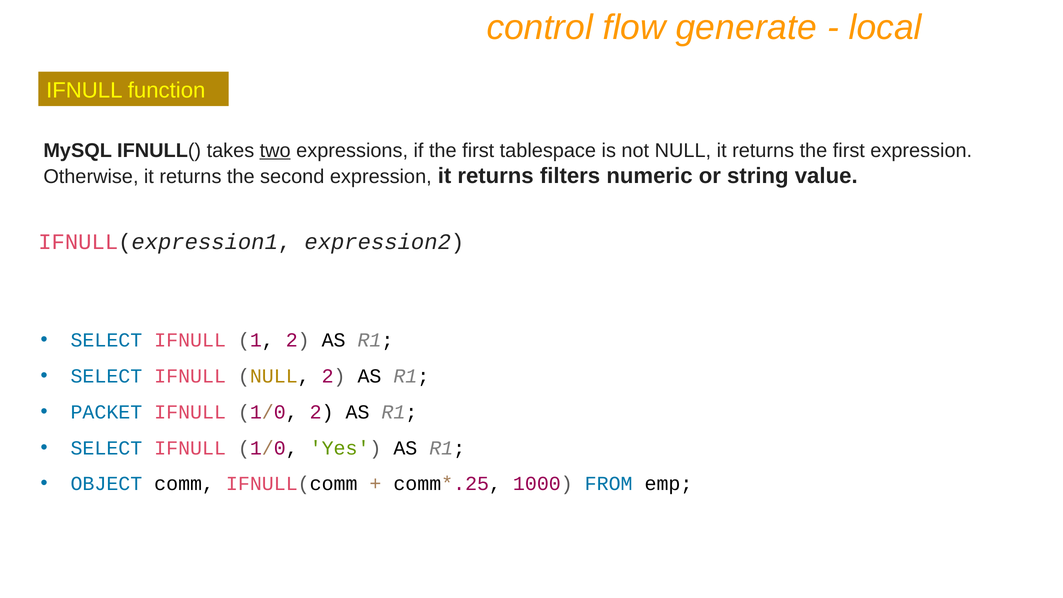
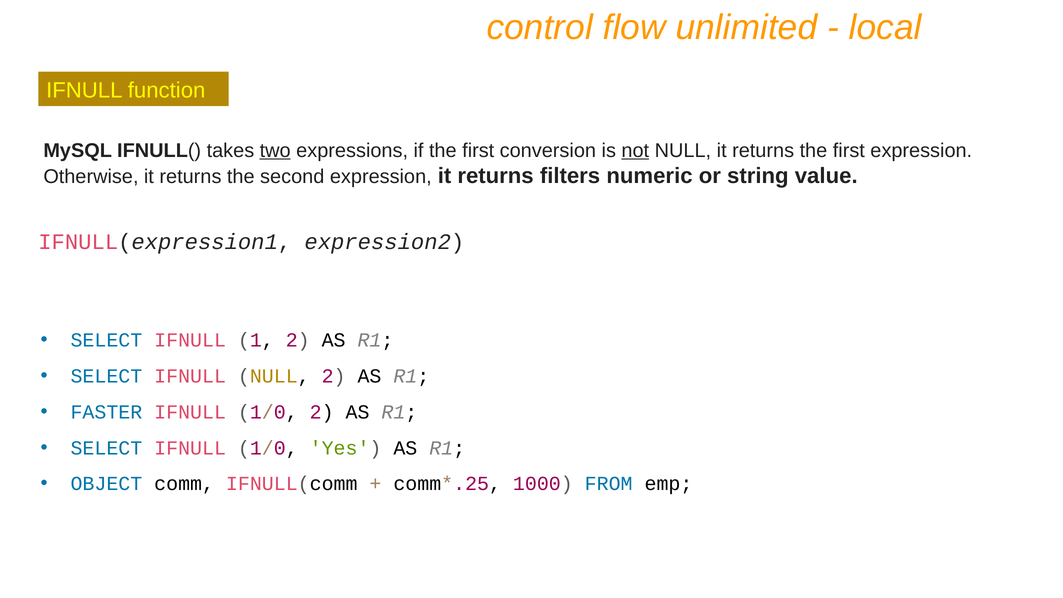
generate: generate -> unlimited (746, 28)
tablespace: tablespace -> conversion (548, 150)
not underline: none -> present (635, 150)
PACKET: PACKET -> FASTER (106, 412)
